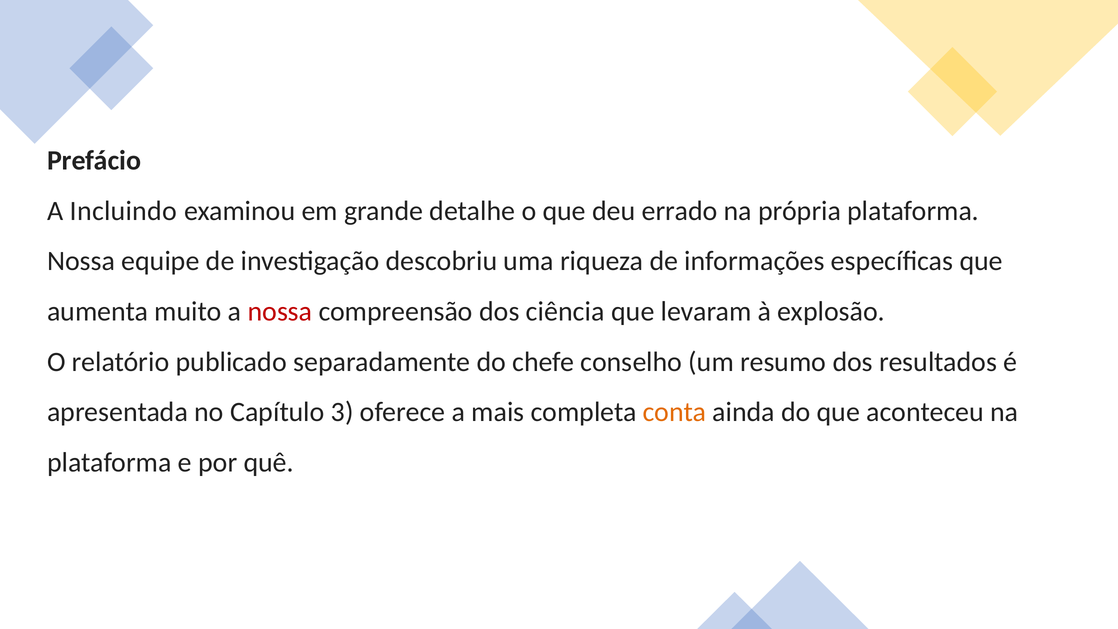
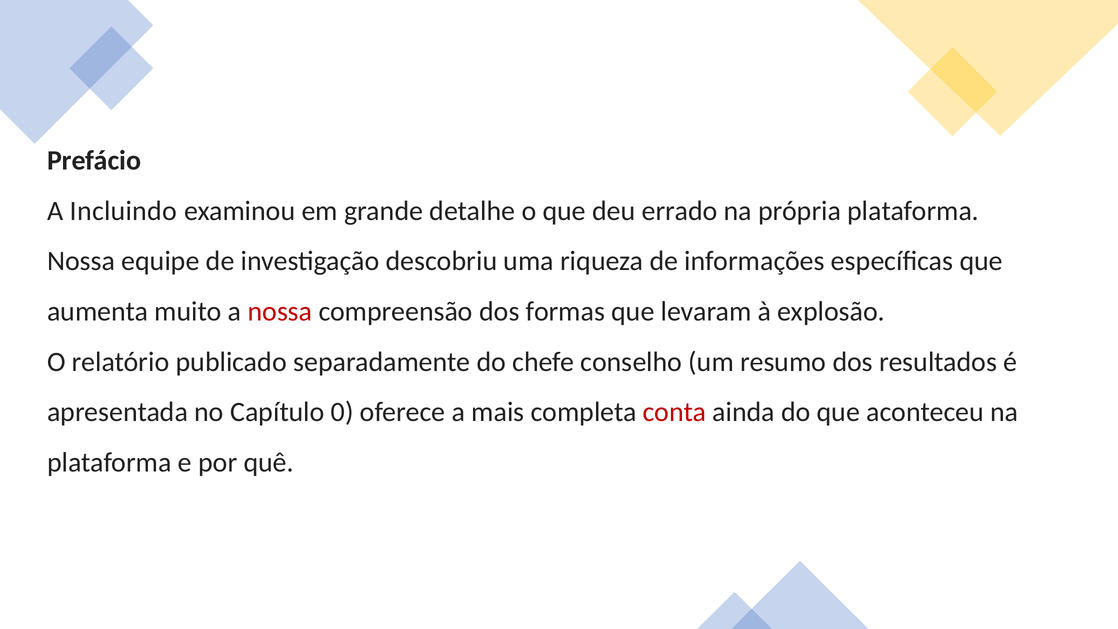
ciência: ciência -> formas (565, 312)
3: 3 -> 0 (342, 412)
conta colour: orange -> red (674, 412)
